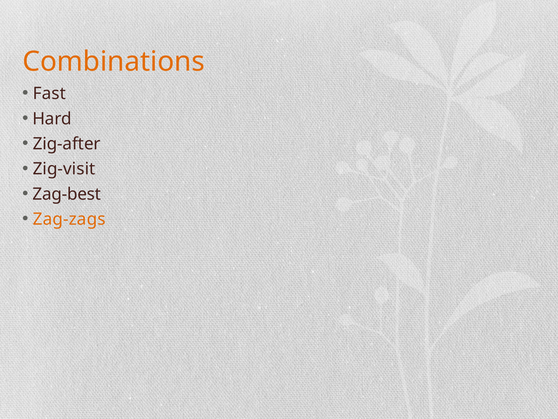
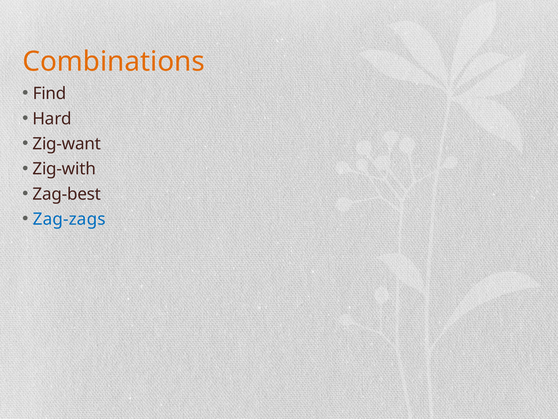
Fast: Fast -> Find (50, 93)
Zig-after: Zig-after -> Zig-want (67, 144)
Zig-visit: Zig-visit -> Zig-with (64, 169)
Zag-zags colour: orange -> blue (69, 219)
